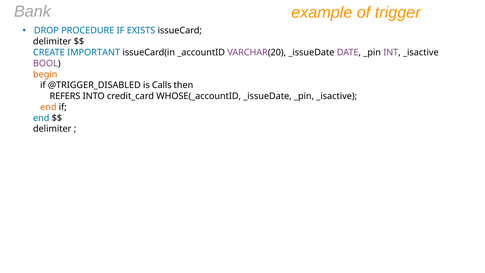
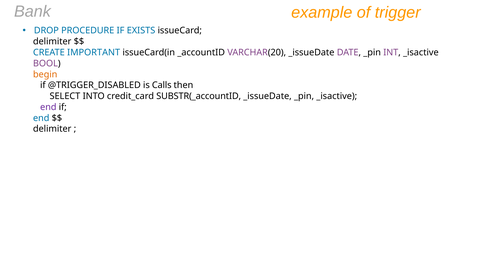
REFERS: REFERS -> SELECT (65, 96)
WHOSE(_accountID: WHOSE(_accountID -> SUBSTR(_accountID (199, 96)
end colour: orange -> purple (48, 107)
